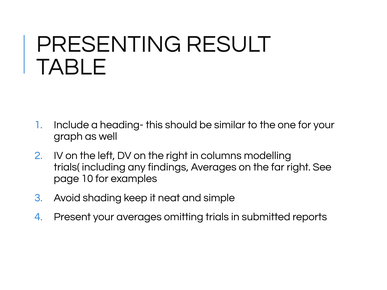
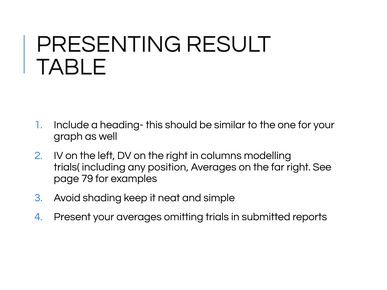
findings: findings -> position (168, 167)
10: 10 -> 79 (87, 179)
